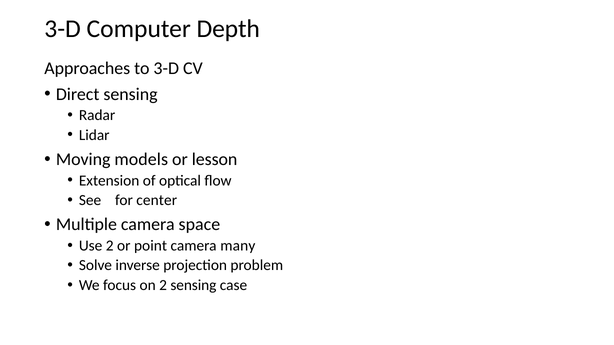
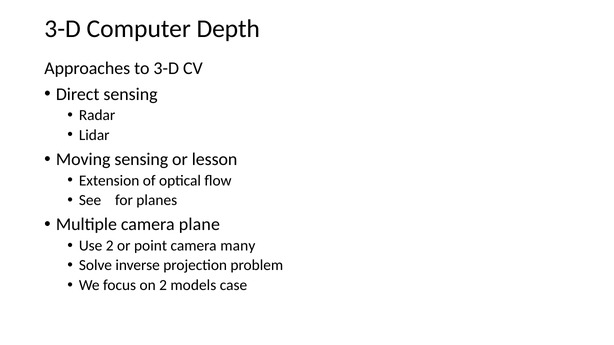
Moving models: models -> sensing (141, 160)
center: center -> planes (157, 200)
space: space -> plane (199, 225)
2 sensing: sensing -> models (193, 285)
